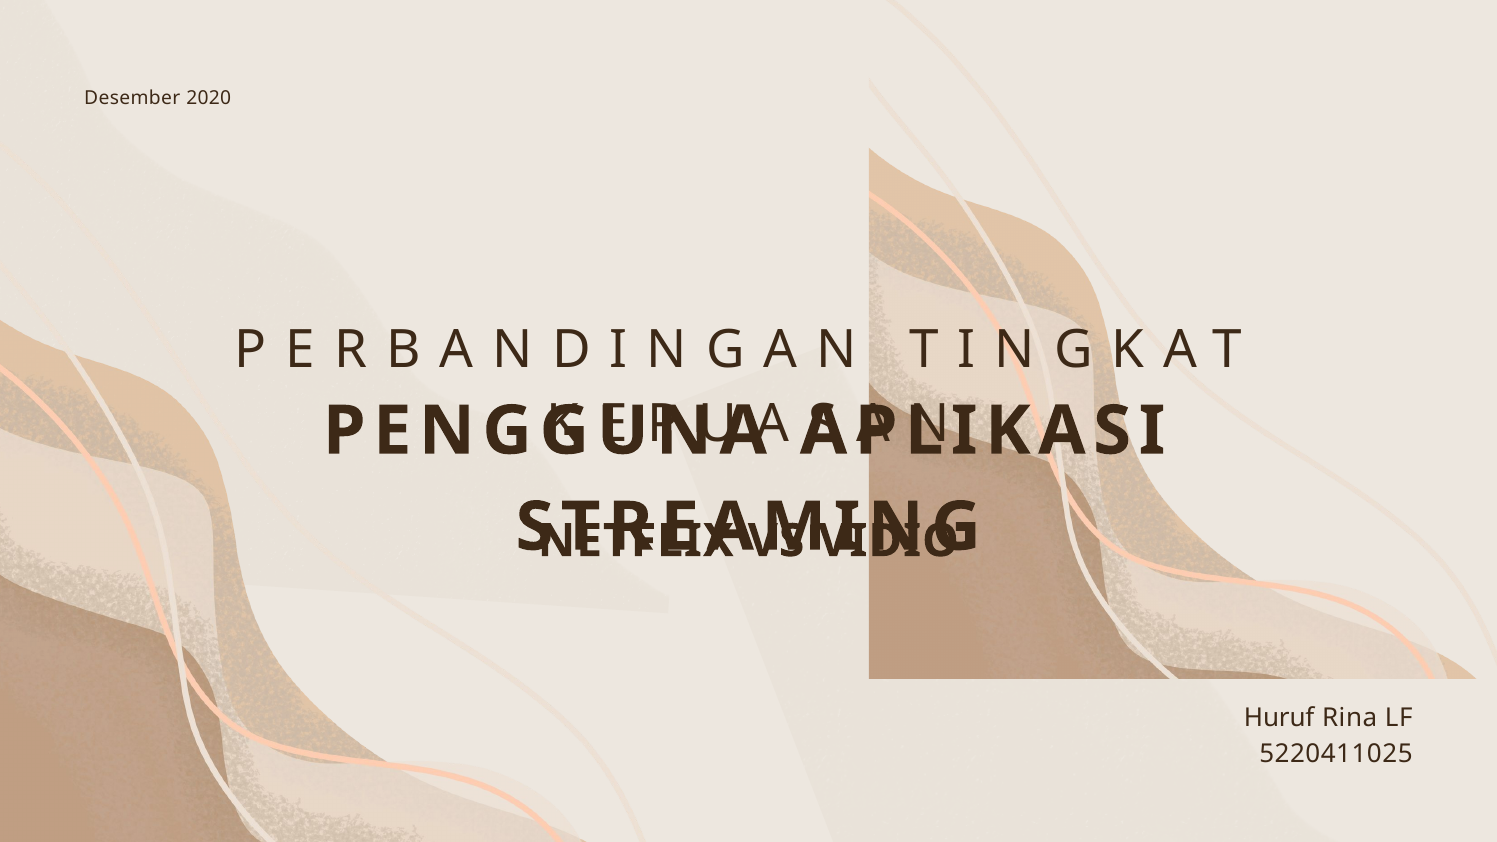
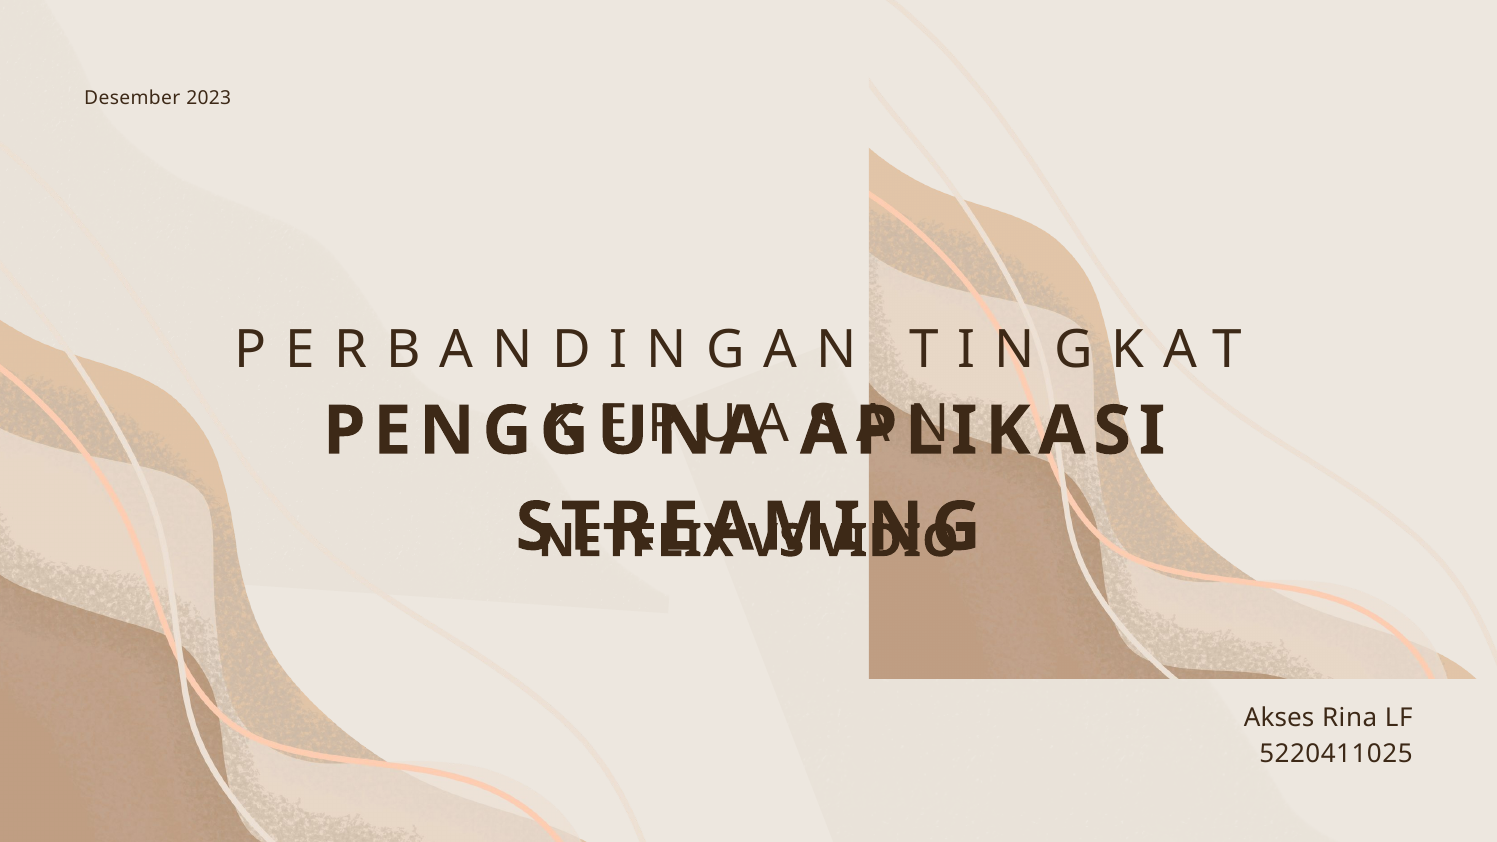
2020: 2020 -> 2023 (209, 99)
Huruf: Huruf -> Akses (1279, 718)
